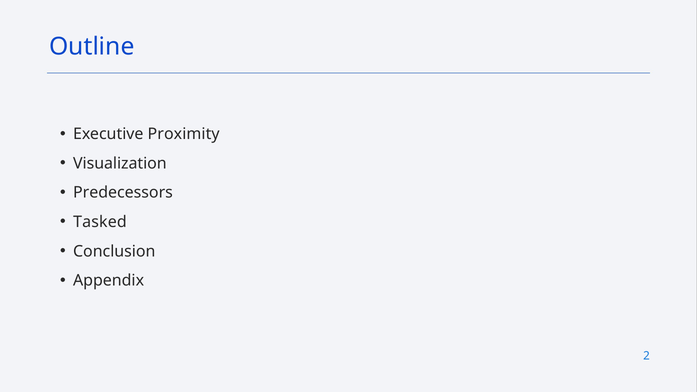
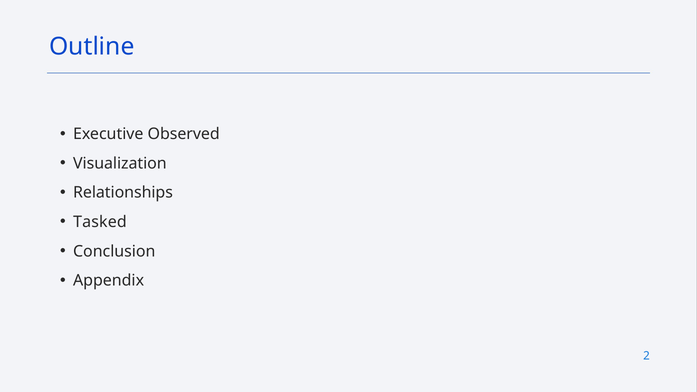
Proximity: Proximity -> Observed (184, 134)
Predecessors: Predecessors -> Relationships (123, 193)
